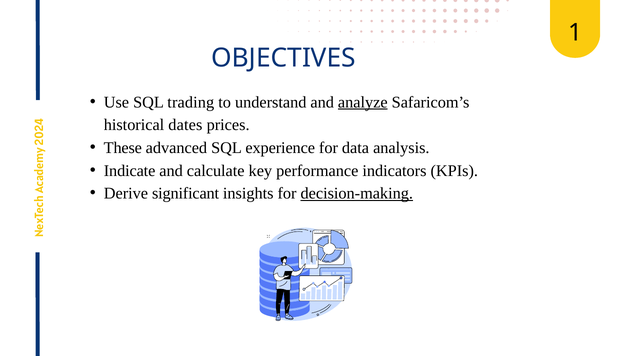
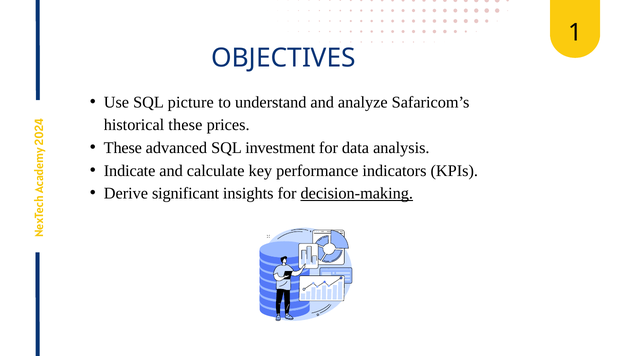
trading: trading -> picture (191, 102)
analyze underline: present -> none (363, 102)
historical dates: dates -> these (185, 125)
experience: experience -> investment (280, 148)
